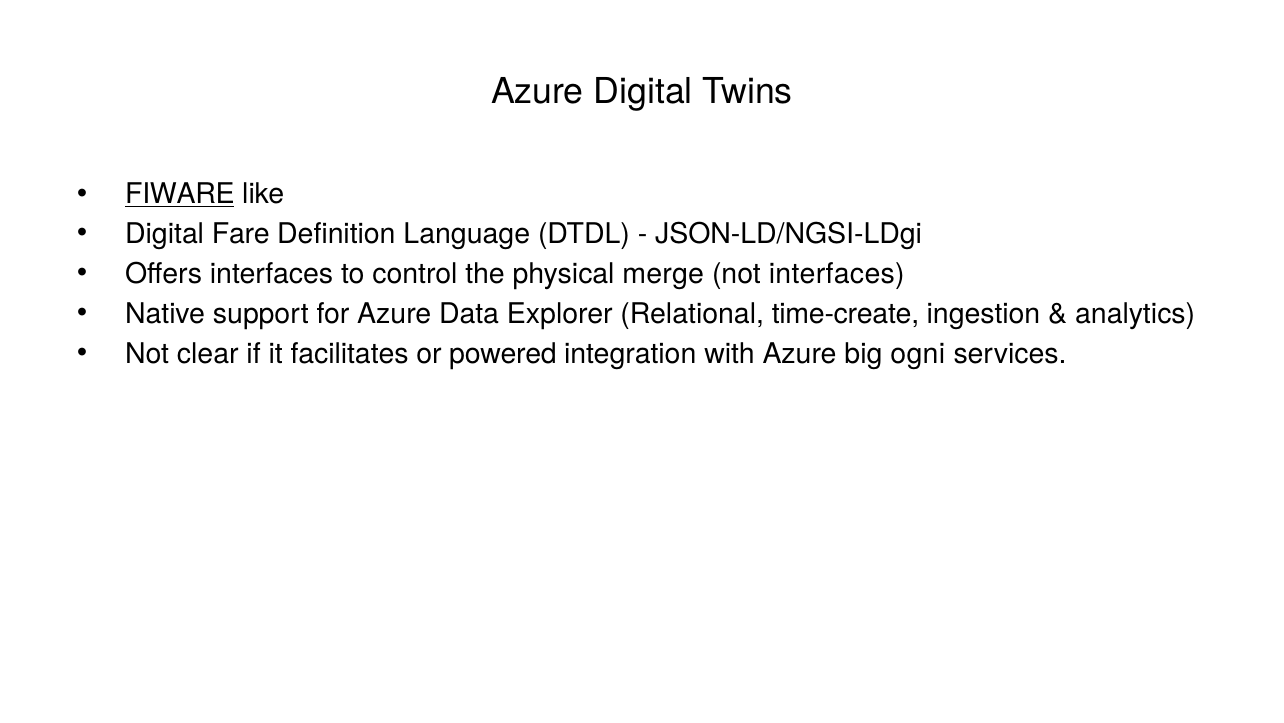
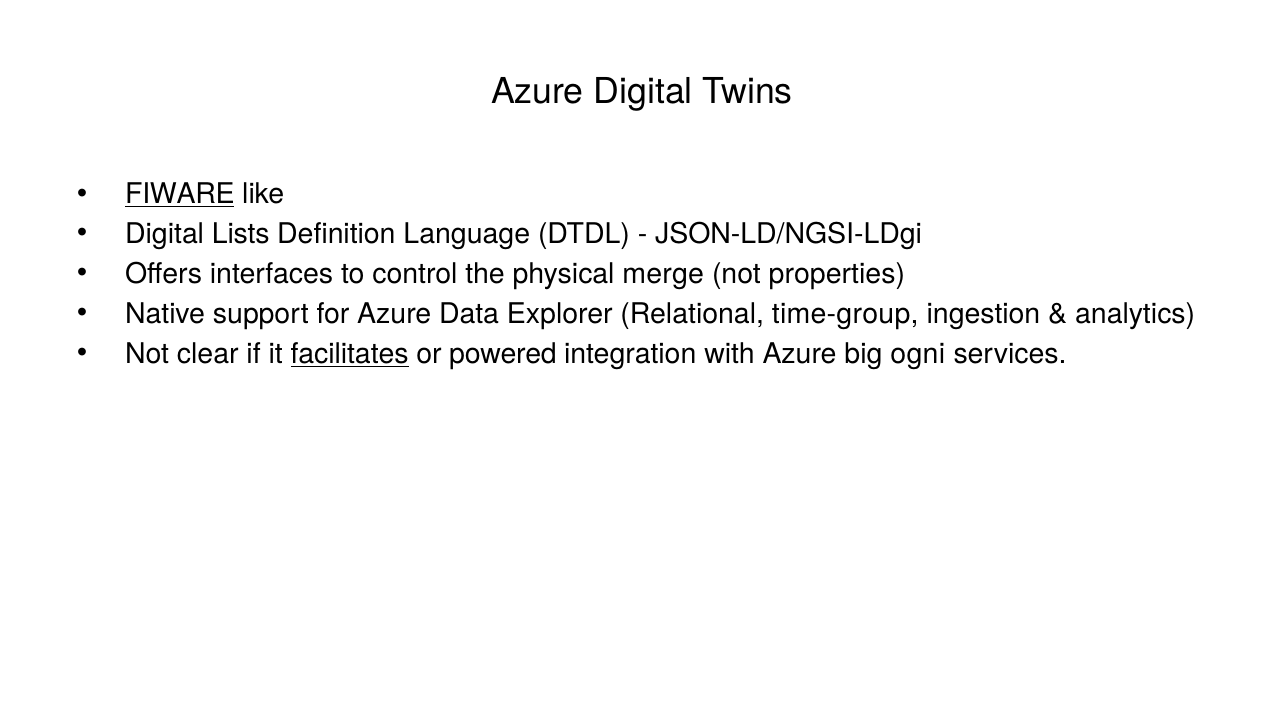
Fare: Fare -> Lists (241, 234)
not interfaces: interfaces -> properties (837, 274)
time-create: time-create -> time-group (845, 314)
facilitates underline: none -> present (350, 354)
